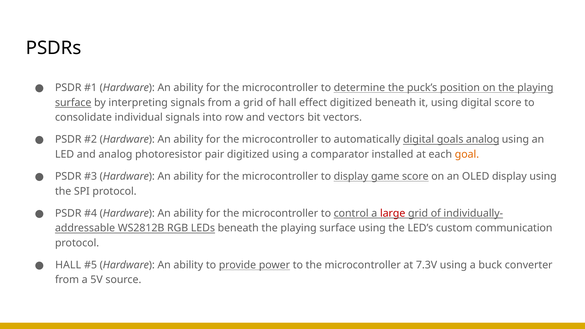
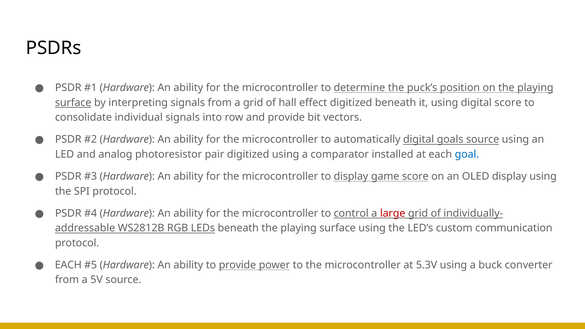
and vectors: vectors -> provide (286, 117)
goals analog: analog -> source (483, 140)
goal colour: orange -> blue (467, 154)
HALL: HALL -> EACH (68, 265)
7.3V: 7.3V -> 5.3V (427, 265)
